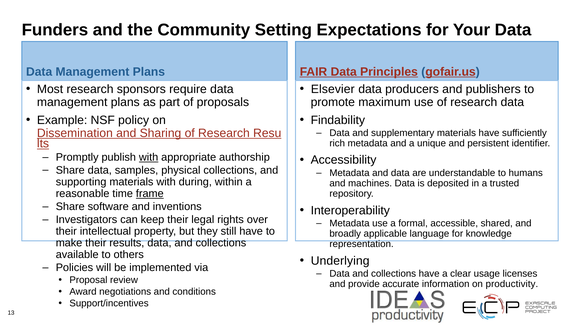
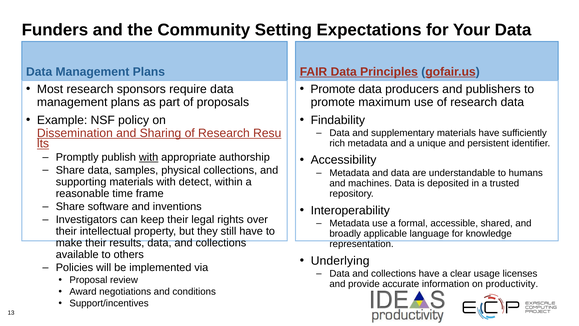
Elsevier: Elsevier -> Promote (333, 89)
during: during -> detect (195, 182)
frame underline: present -> none (150, 193)
